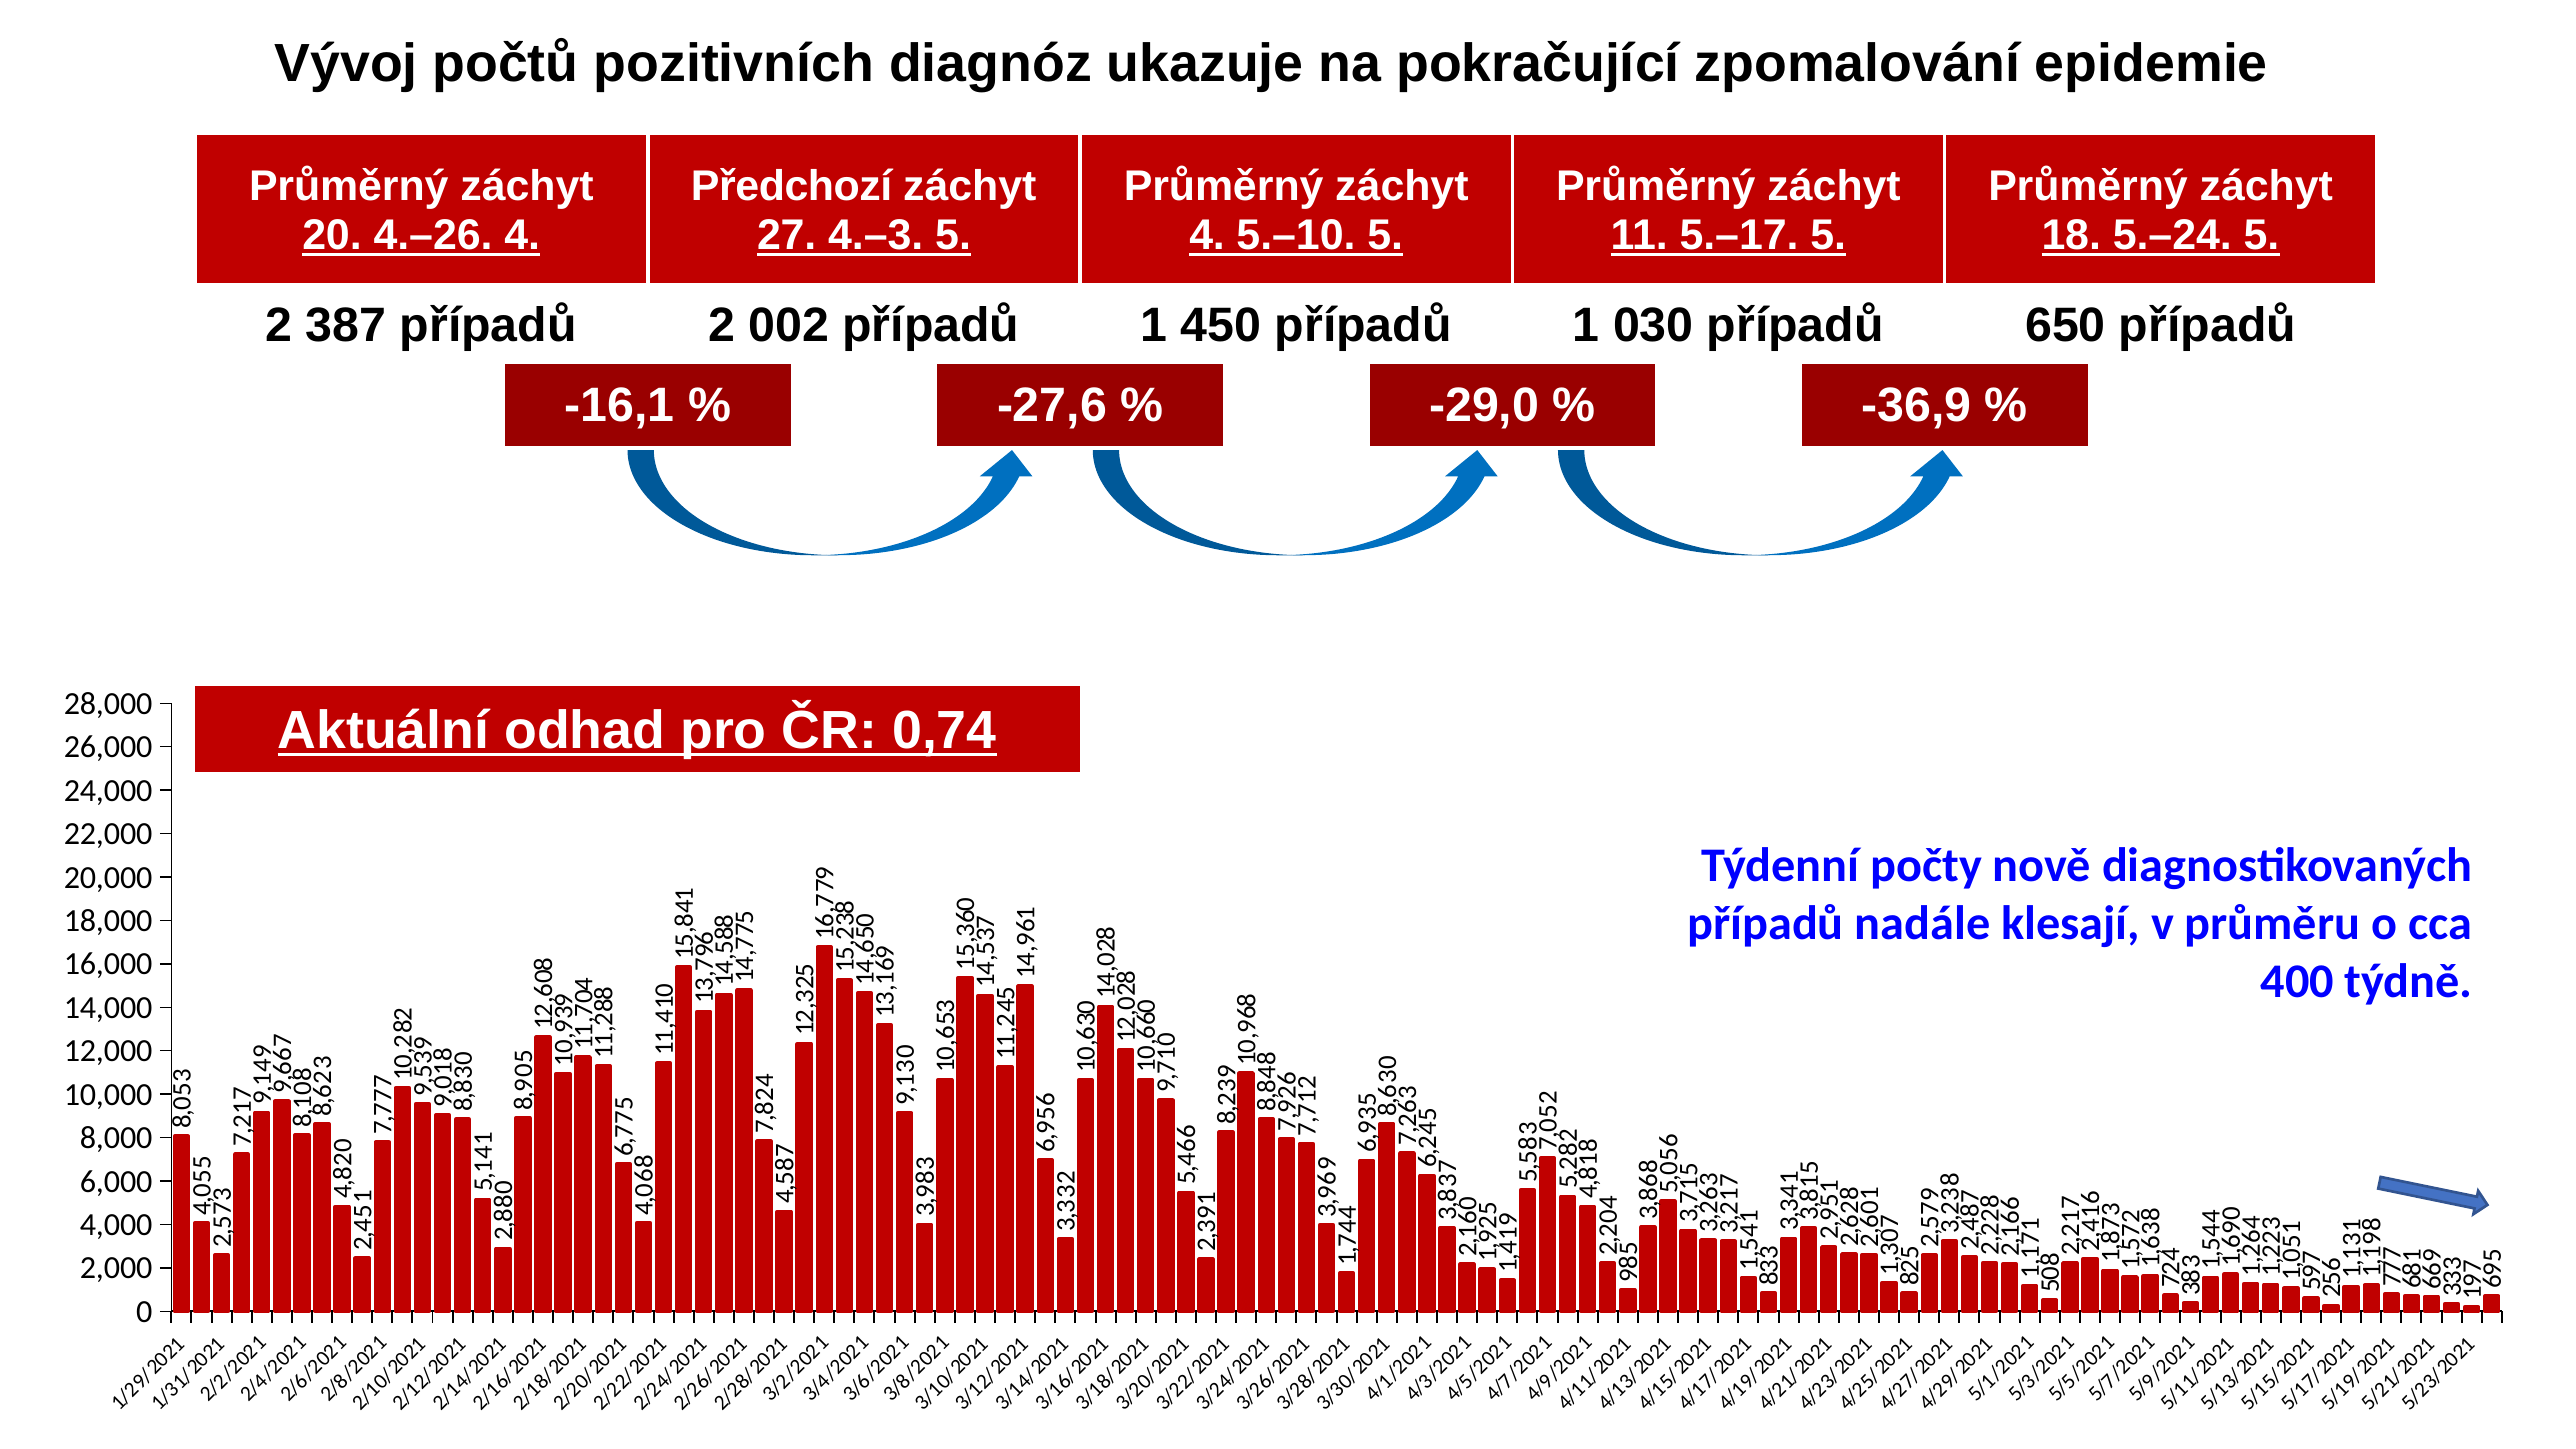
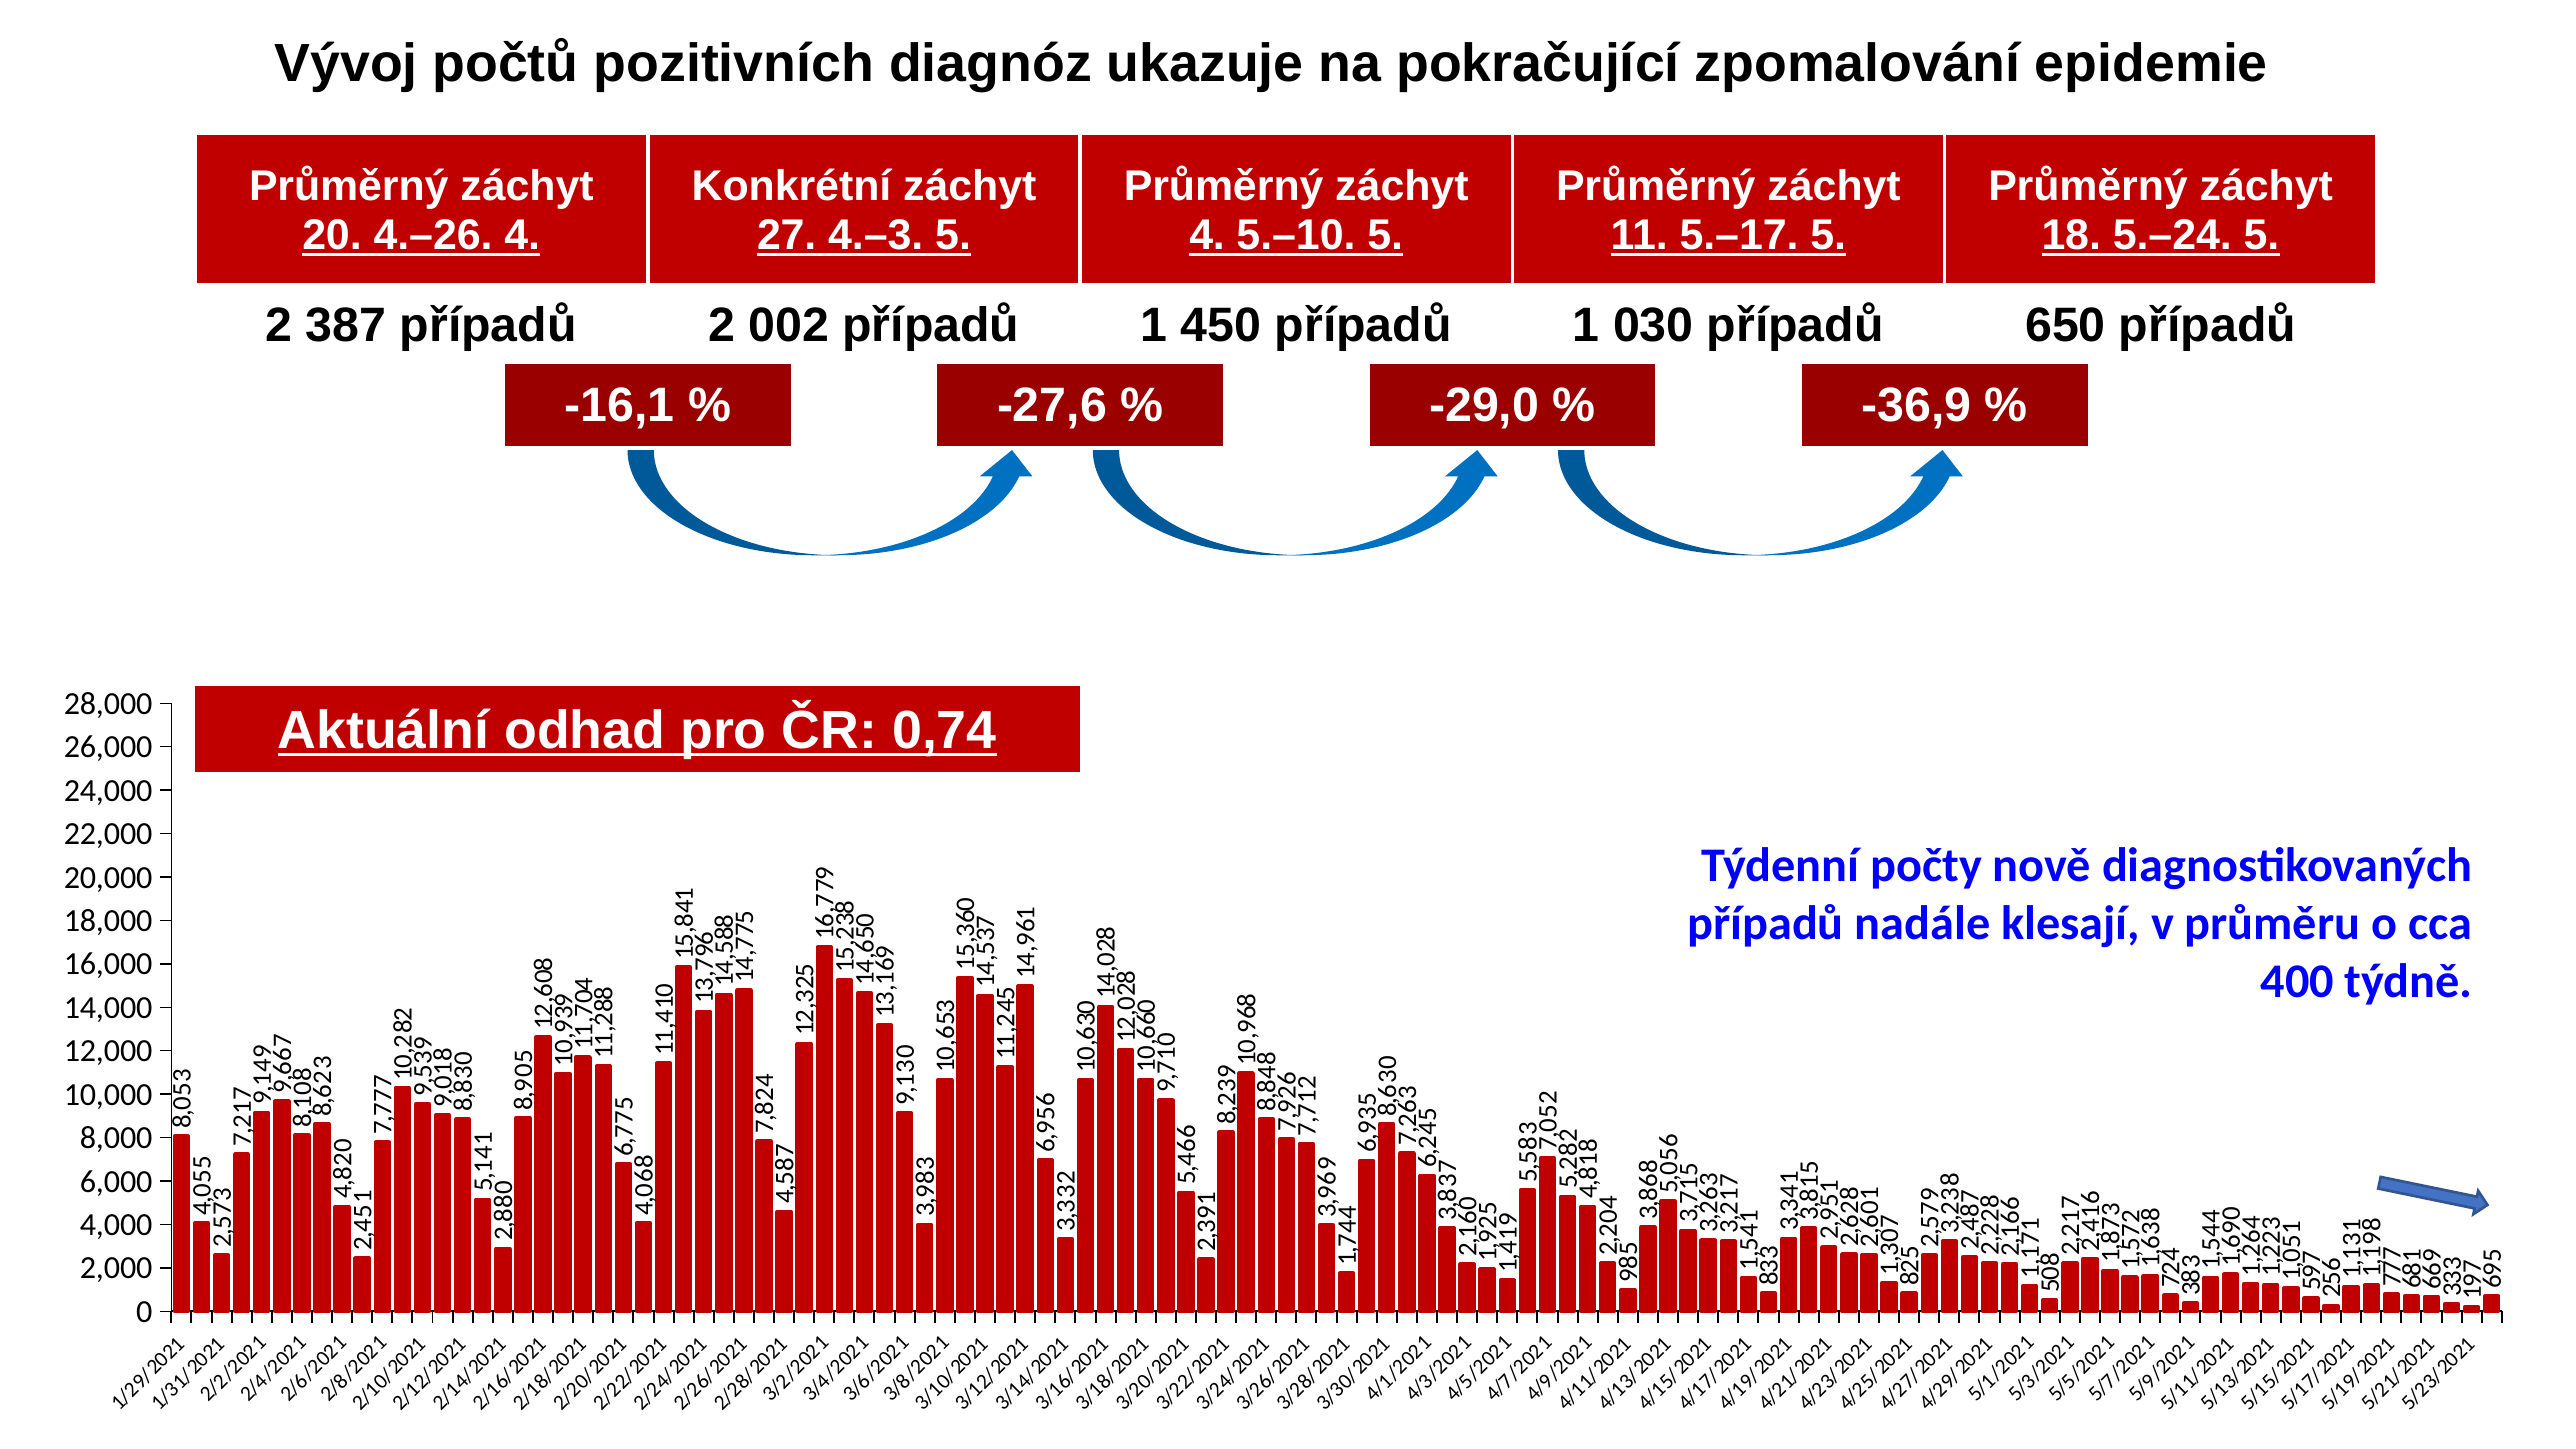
Předchozí: Předchozí -> Konkrétní (791, 186)
